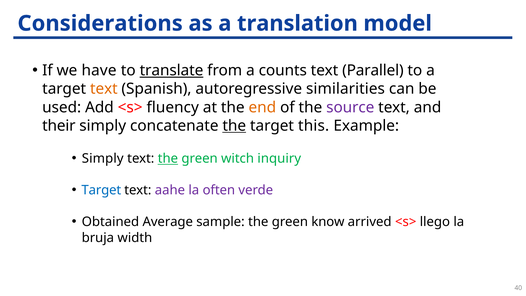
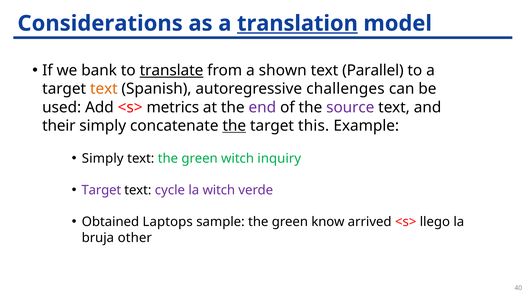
translation underline: none -> present (297, 23)
have: have -> bank (99, 70)
counts: counts -> shown (283, 70)
similarities: similarities -> challenges (345, 89)
fluency: fluency -> metrics (173, 107)
end colour: orange -> purple (262, 107)
the underline: present -> none (168, 159)
Target colour: blue -> purple (101, 190)
aahe: aahe -> cycle (170, 190)
la often: often -> witch (219, 190)
Average: Average -> Laptops (168, 222)
width: width -> other (135, 238)
